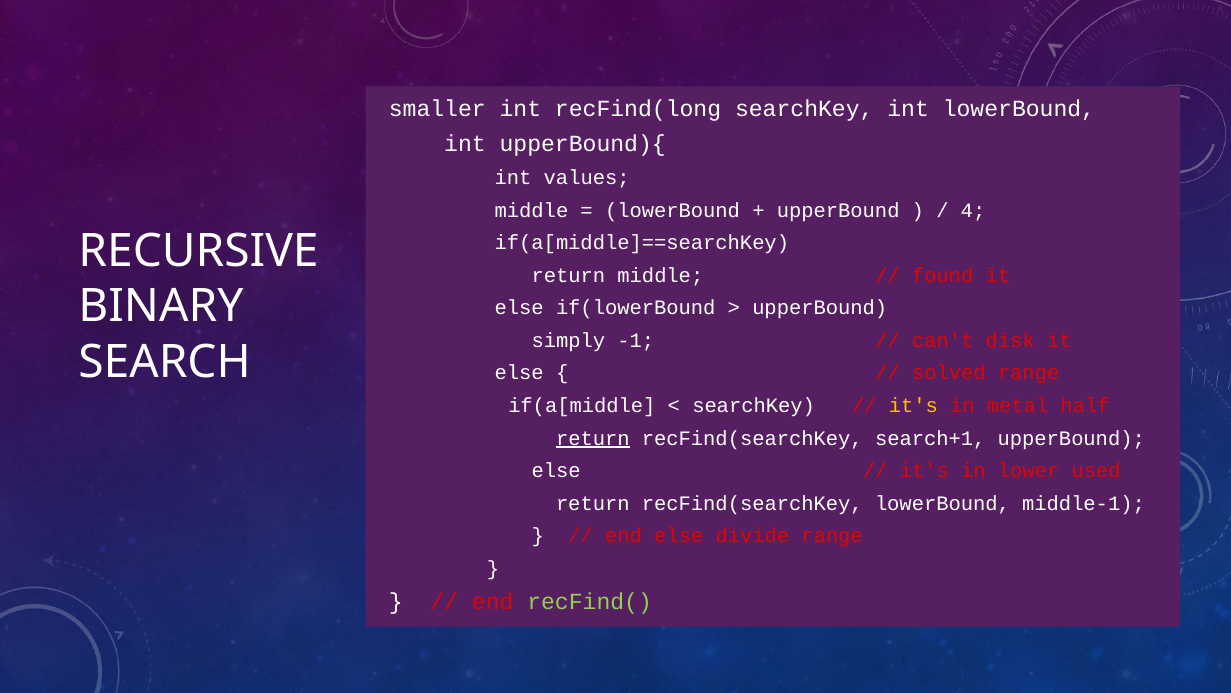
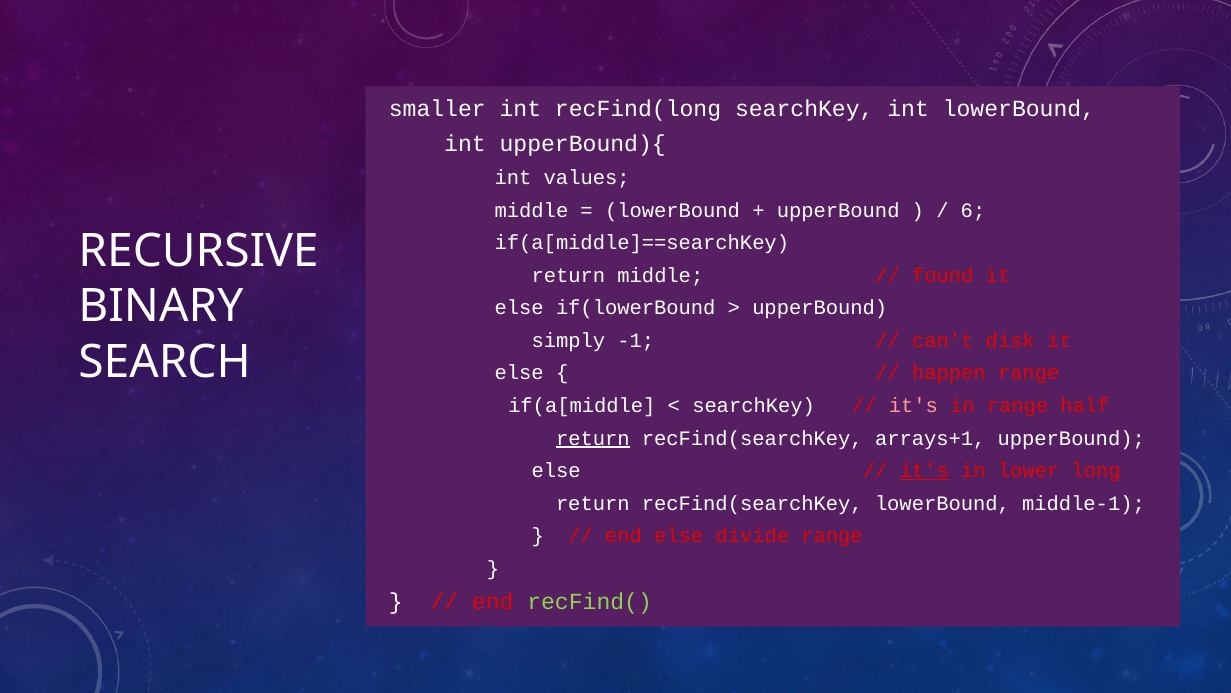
4: 4 -> 6 (973, 210)
solved: solved -> happen (949, 373)
it's colour: yellow -> pink (913, 405)
in metal: metal -> range (1018, 405)
search+1: search+1 -> arrays+1 (930, 438)
it's underline: none -> present (924, 470)
used: used -> long (1096, 470)
